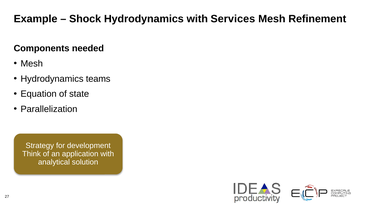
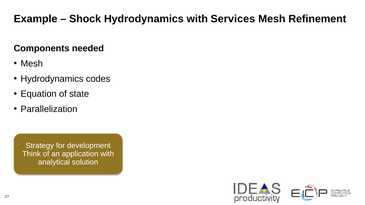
teams: teams -> codes (98, 79)
